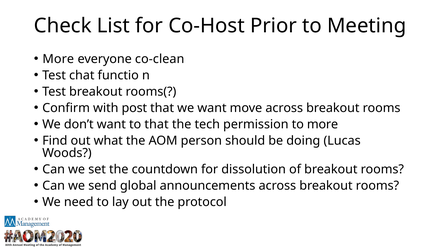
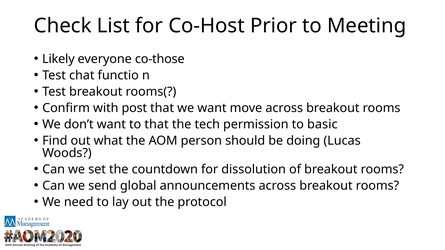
More: More -> Likely (58, 59)
co-clean: co-clean -> co-those (160, 59)
to more: more -> basic (322, 125)
